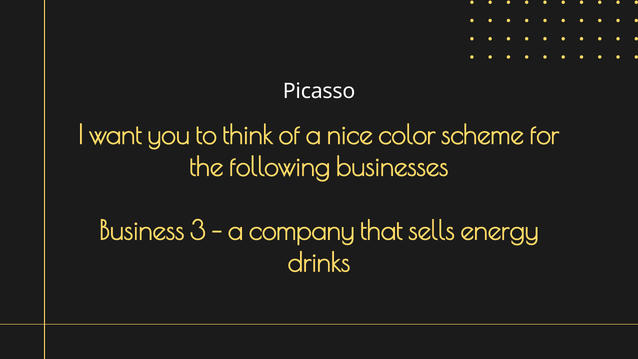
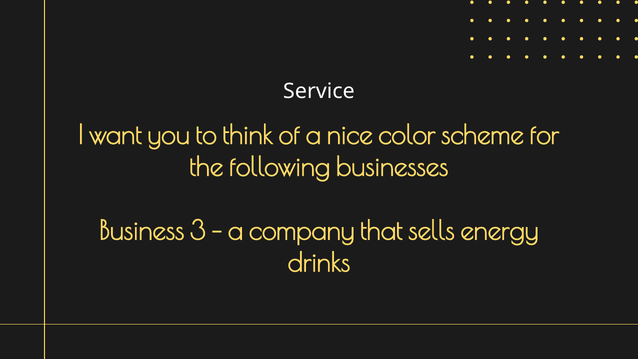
Picasso: Picasso -> Service (319, 91)
